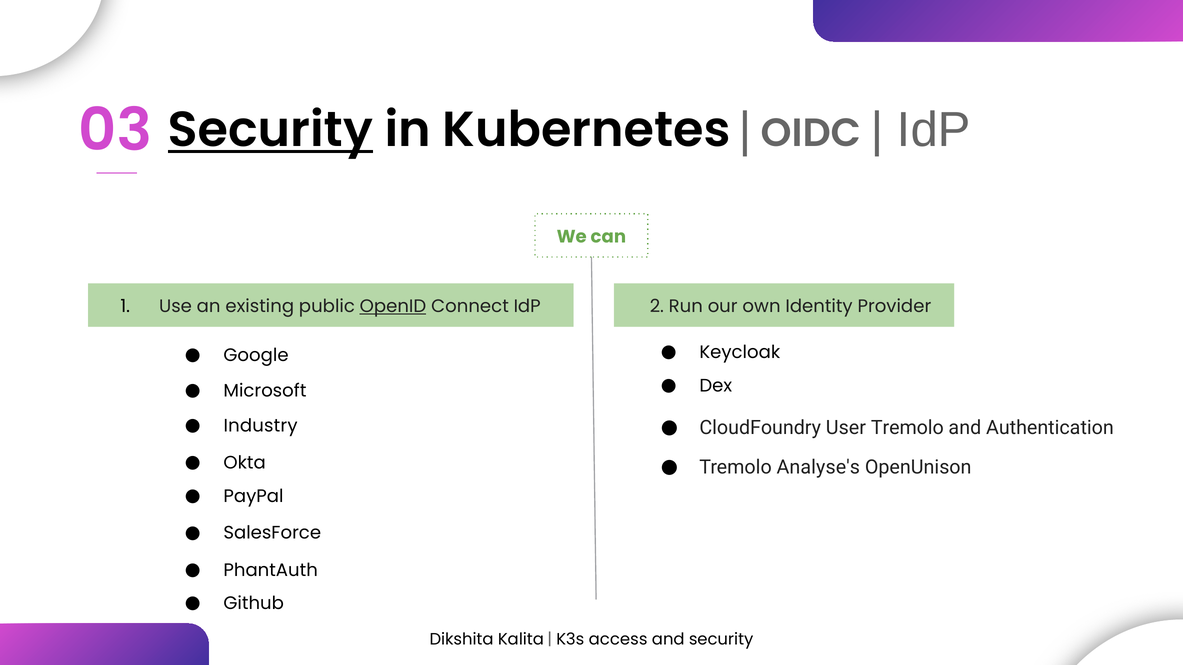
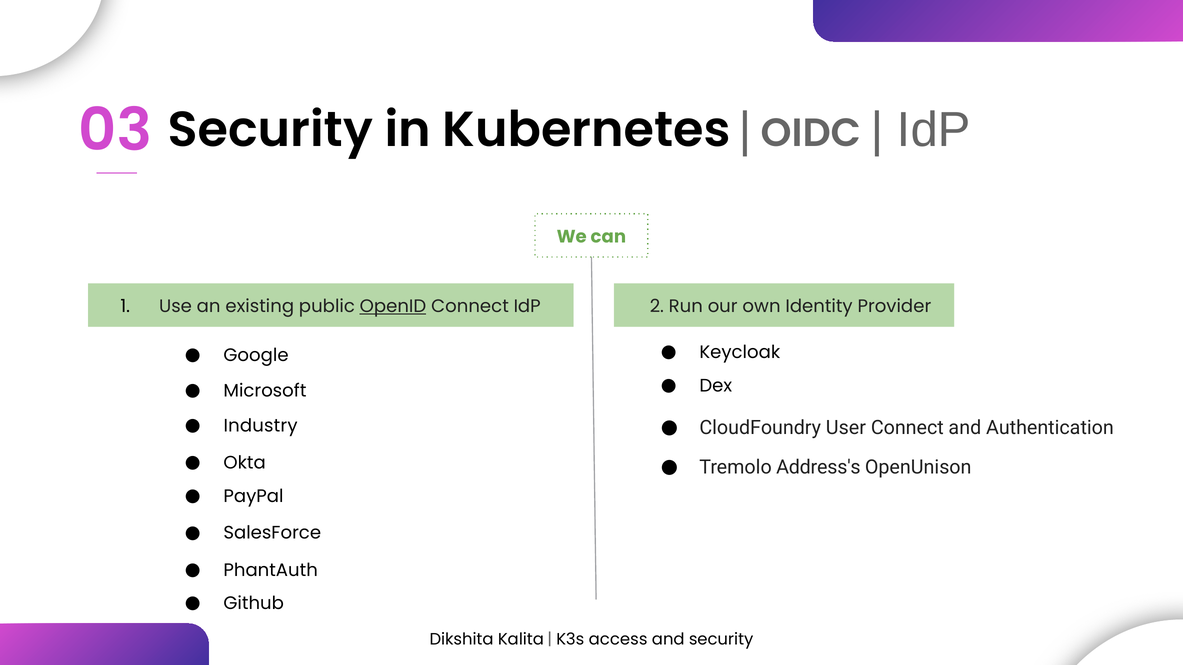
Security underline: present -> none (270, 130)
User Tremolo: Tremolo -> Connect (907, 428)
Analyse's: Analyse's -> Address's (818, 467)
